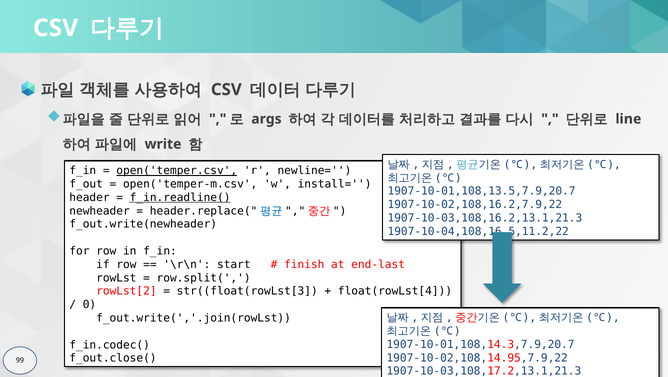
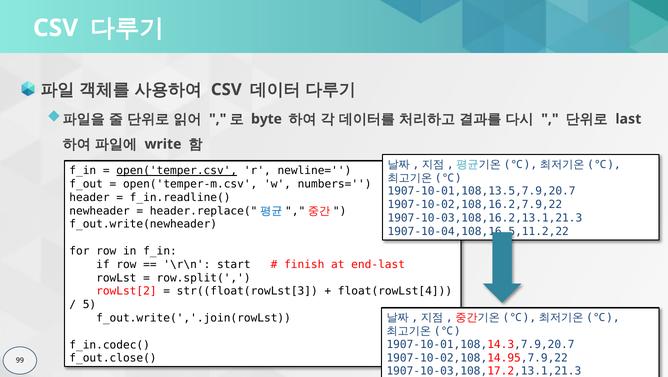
args: args -> byte (267, 119)
line: line -> last (628, 119)
install=: install= -> numbers= (335, 184)
f_in.readline( underline: present -> none (180, 198)
0: 0 -> 5 (89, 305)
